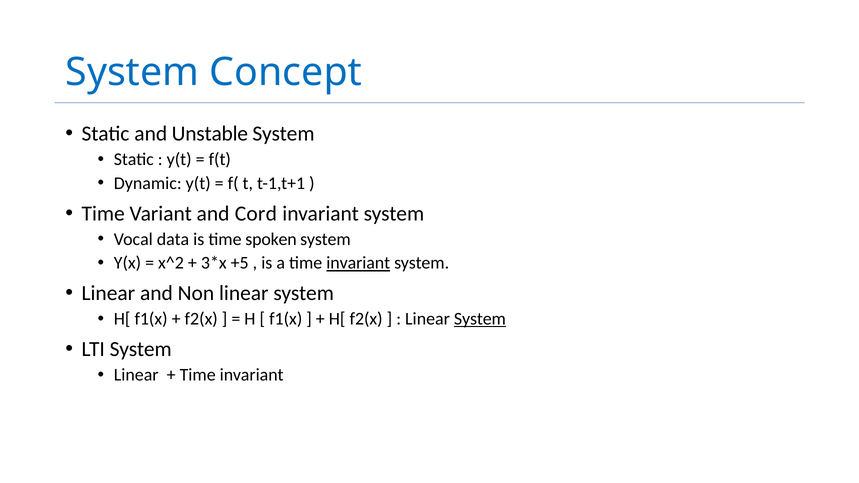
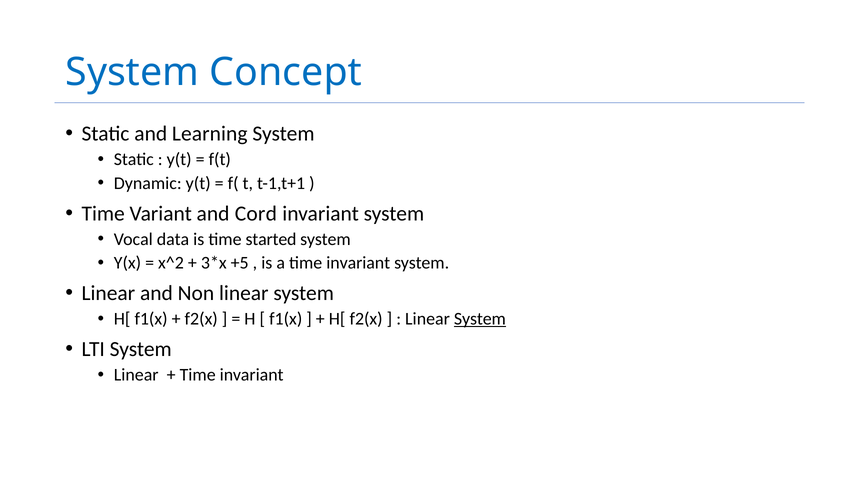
Unstable: Unstable -> Learning (210, 134)
spoken: spoken -> started (271, 239)
invariant underline: present -> none (358, 263)
